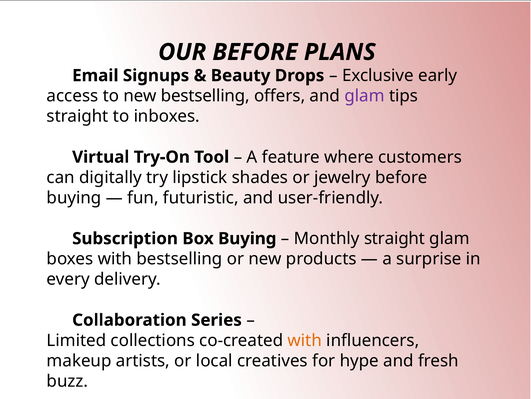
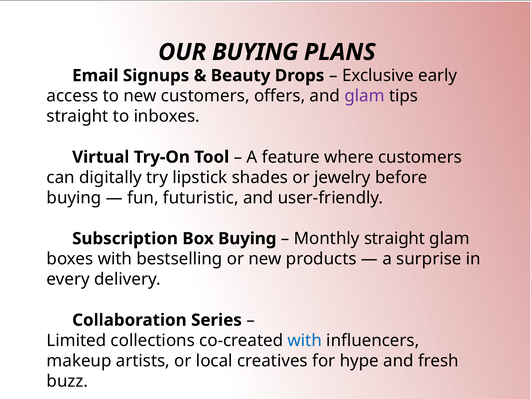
OUR BEFORE: BEFORE -> BUYING (255, 52)
new bestselling: bestselling -> customers (205, 96)
with colour: orange -> blue (305, 340)
